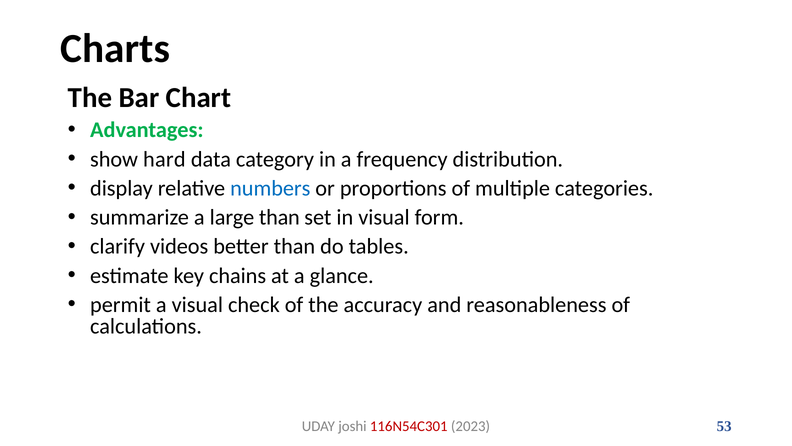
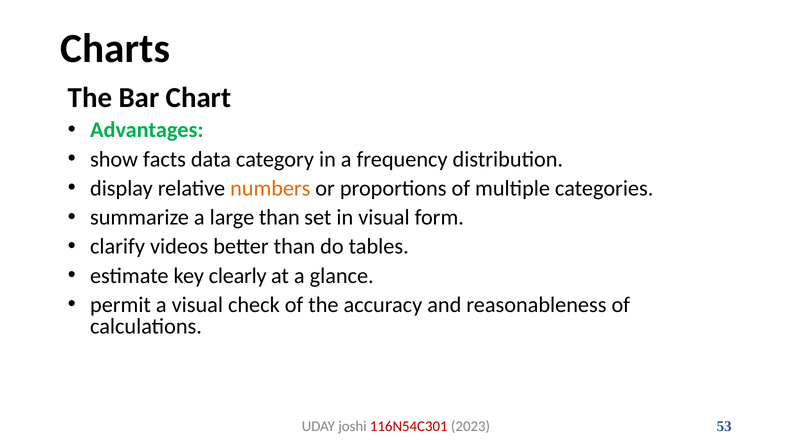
hard: hard -> facts (164, 159)
numbers colour: blue -> orange (270, 188)
chains: chains -> clearly (238, 275)
